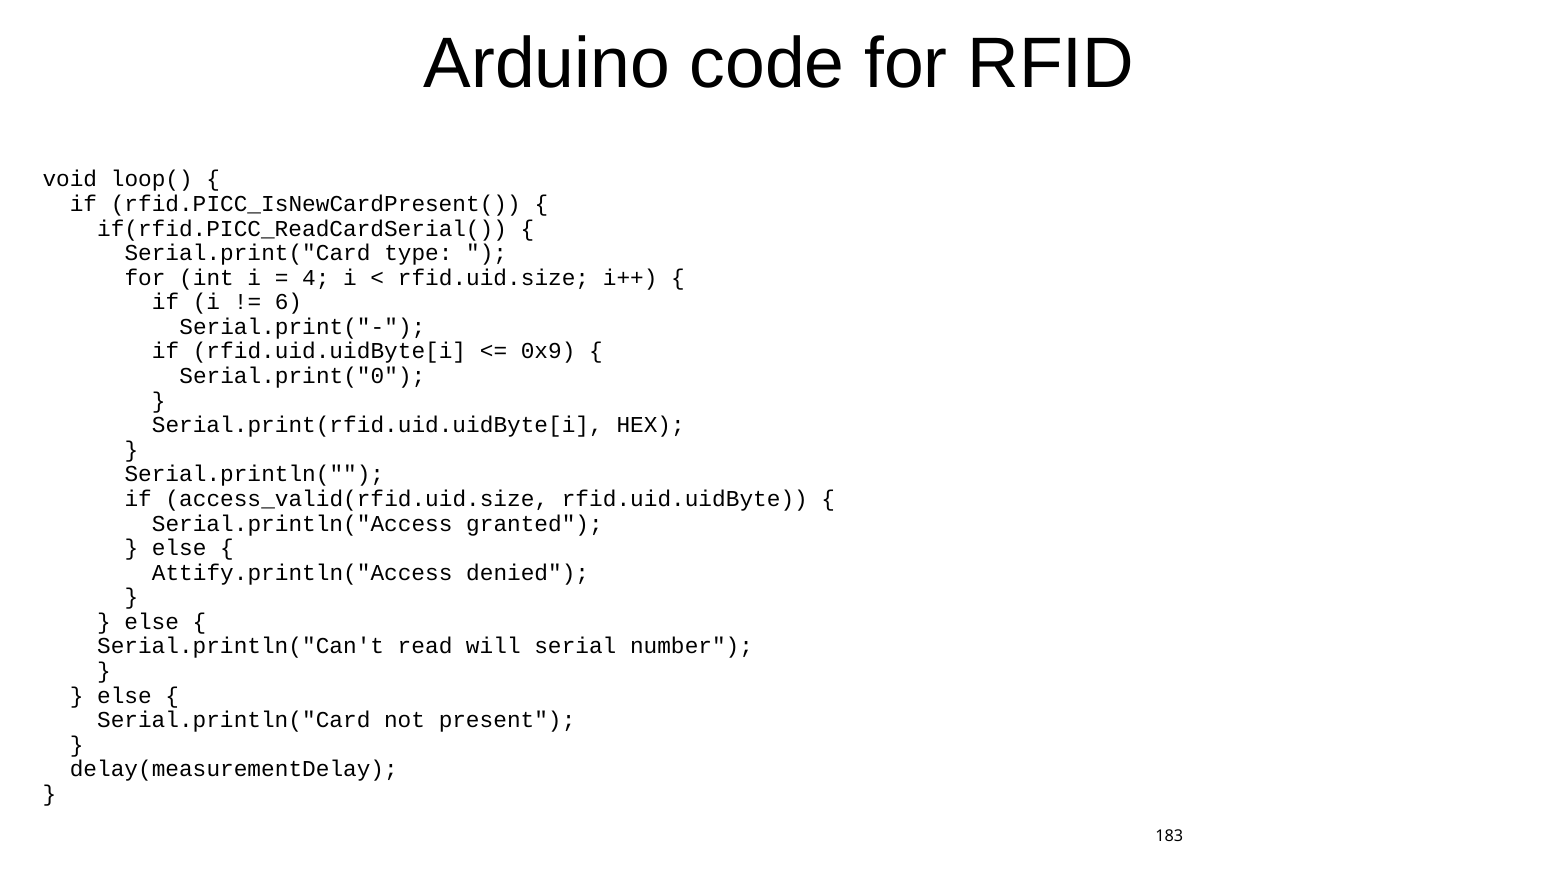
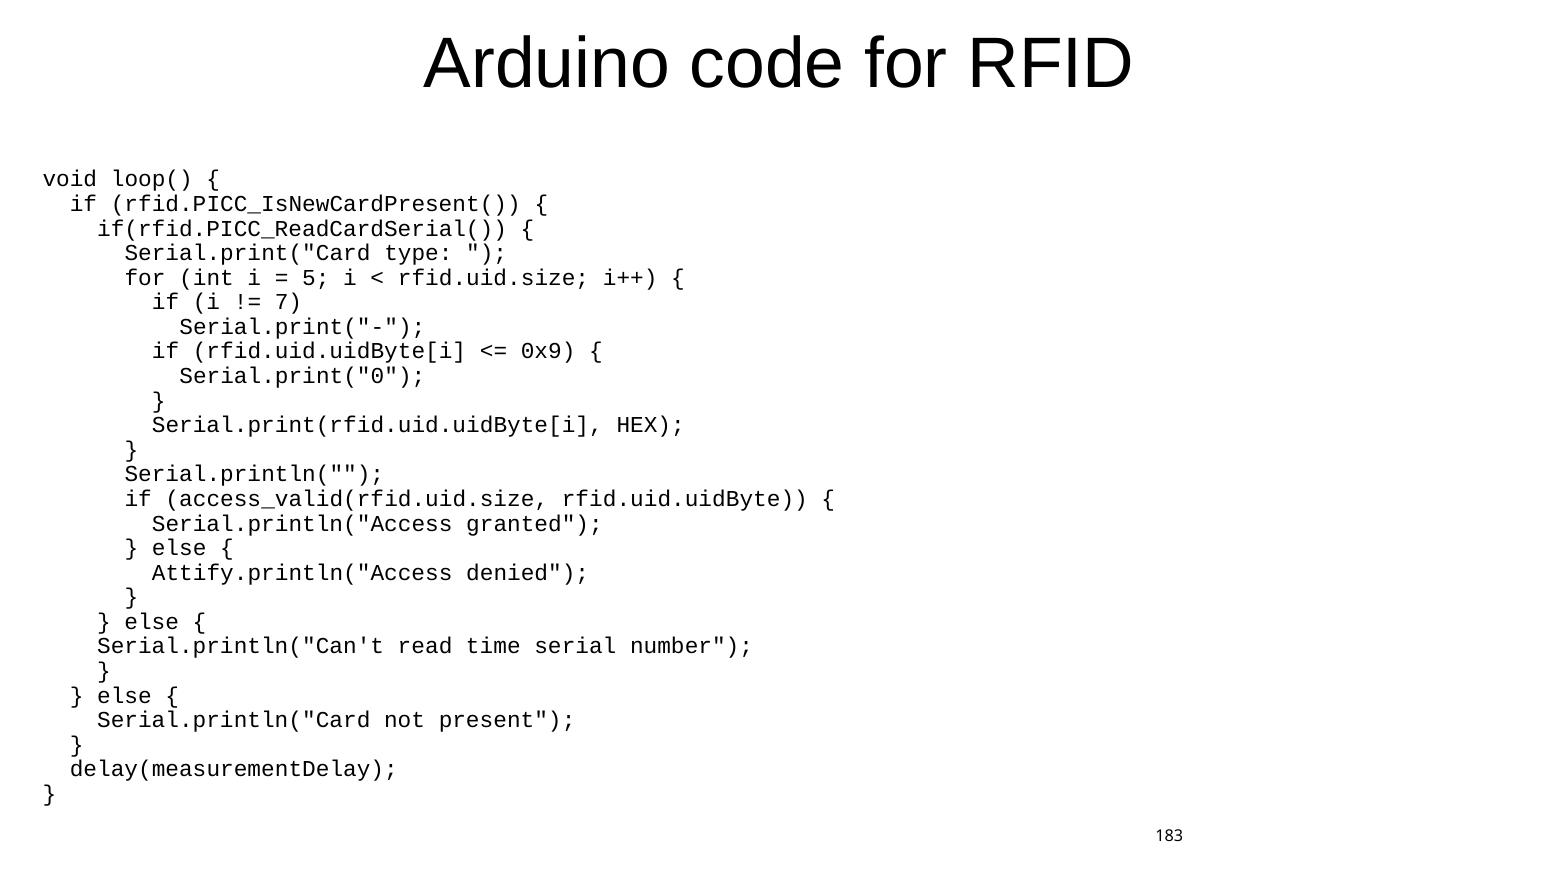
4: 4 -> 5 (316, 278)
6: 6 -> 7 (288, 302)
will: will -> time (493, 646)
